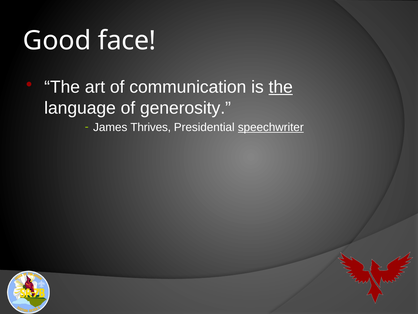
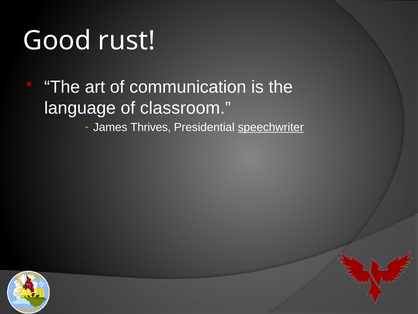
face: face -> rust (127, 41)
the underline: present -> none (281, 87)
generosity: generosity -> classroom (185, 108)
